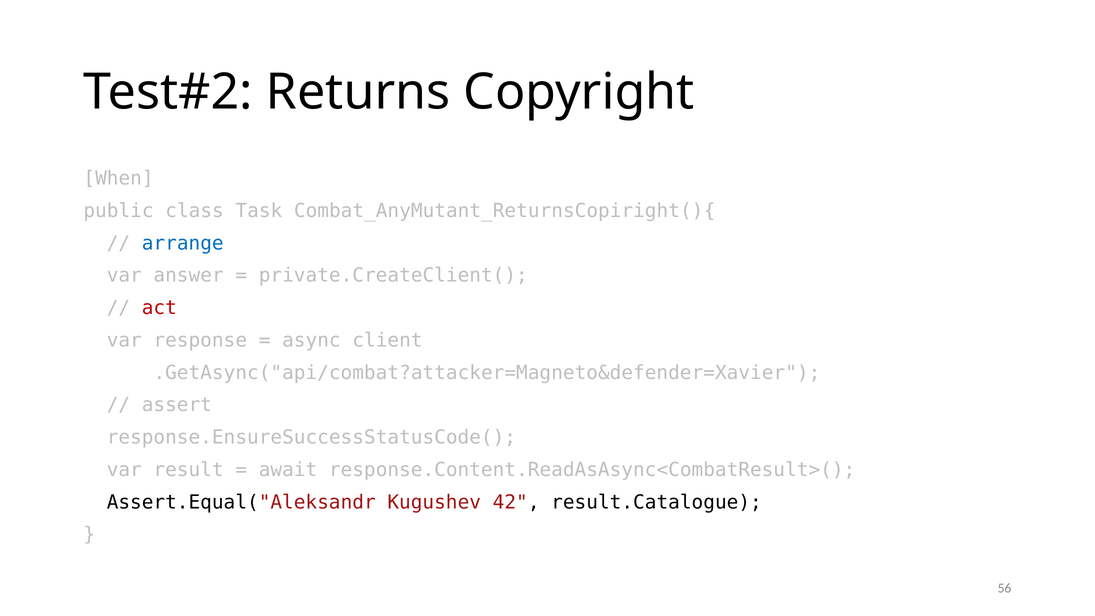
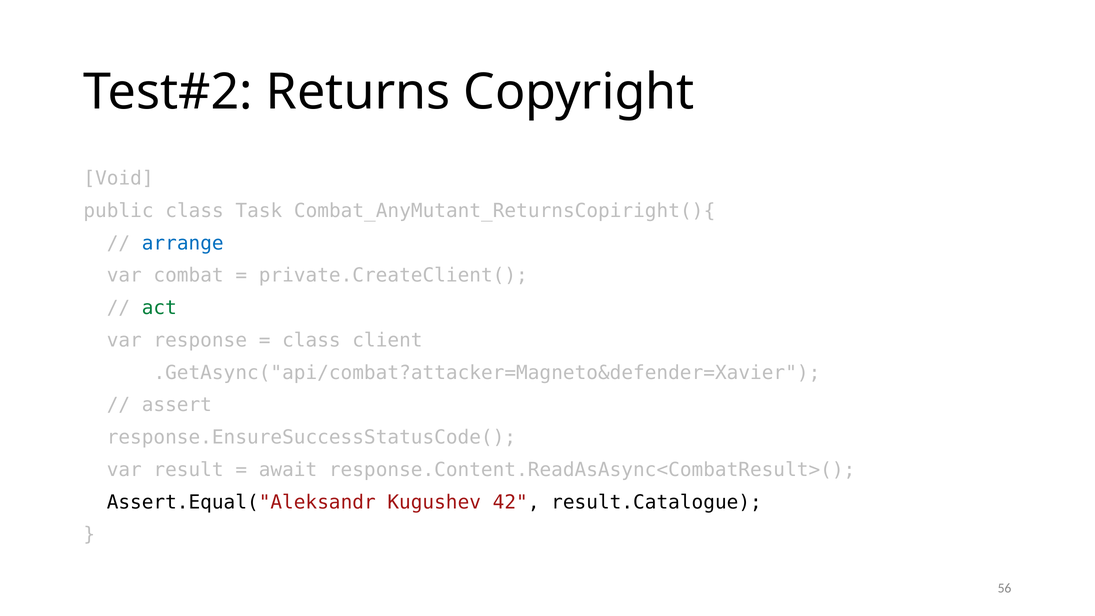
When: When -> Void (119, 178)
answer: answer -> combat (189, 276)
act colour: red -> green (159, 308)
async: async -> class (311, 340)
